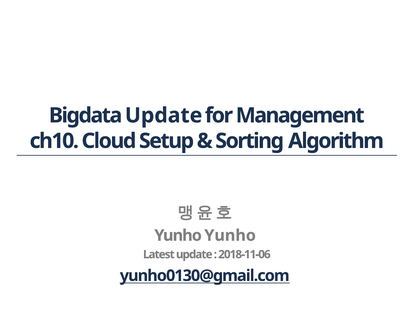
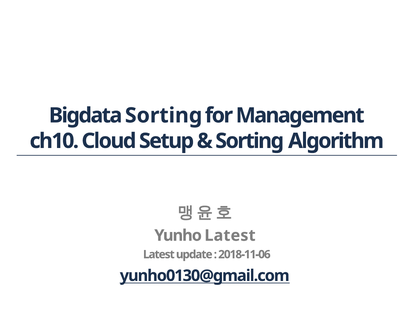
Bigdata Update: Update -> Sorting (164, 116)
Yunho Yunho: Yunho -> Latest (230, 236)
